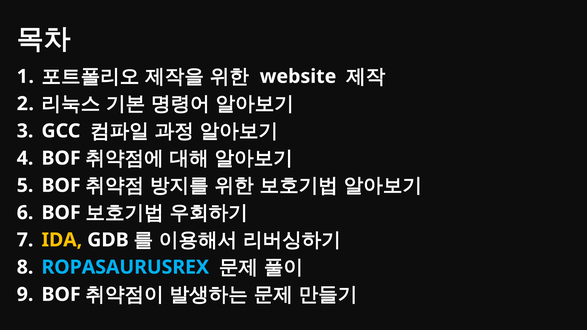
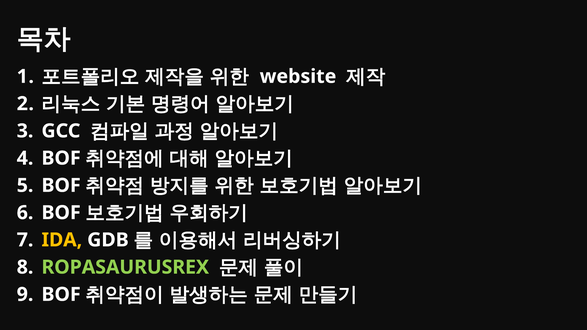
ROPASAURUSREX colour: light blue -> light green (125, 267)
